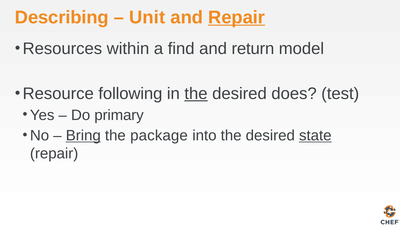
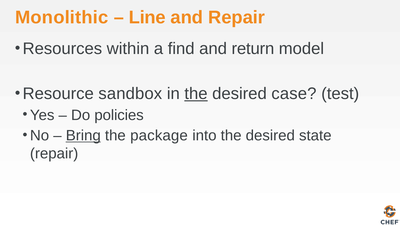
Describing: Describing -> Monolithic (62, 17)
Unit: Unit -> Line (147, 17)
Repair underline: present -> none (237, 17)
following: following -> sandbox (130, 94)
does: does -> case (294, 94)
primary: primary -> policies (119, 115)
state underline: present -> none (315, 136)
